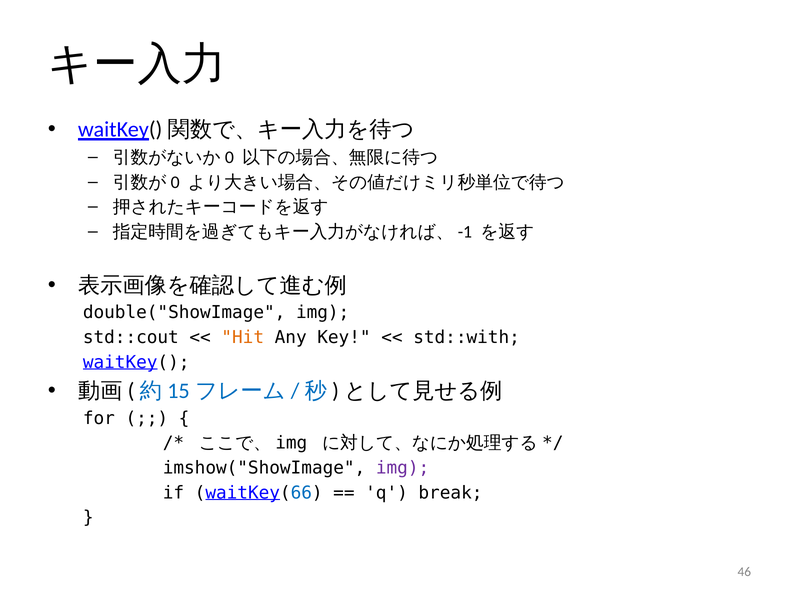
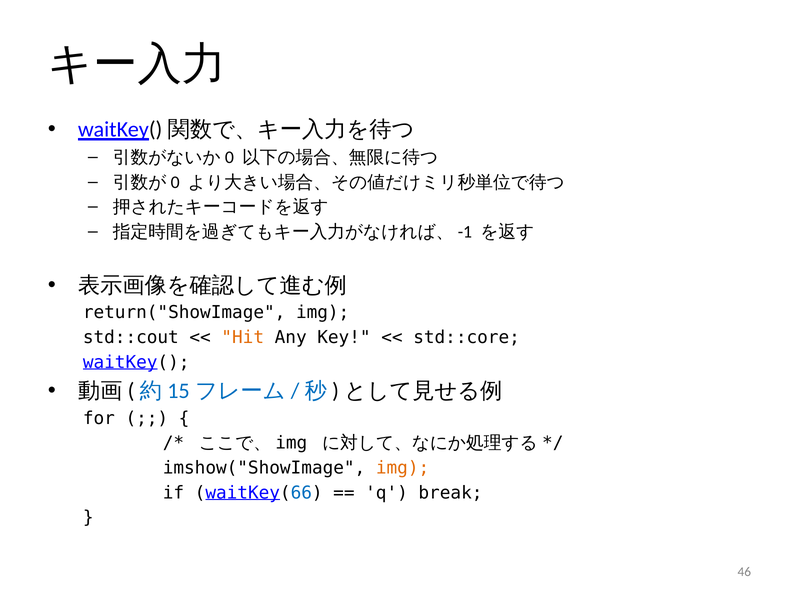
double("ShowImage: double("ShowImage -> return("ShowImage (184, 313)
std::with: std::with -> std::core (467, 338)
img colour: purple -> orange (403, 468)
